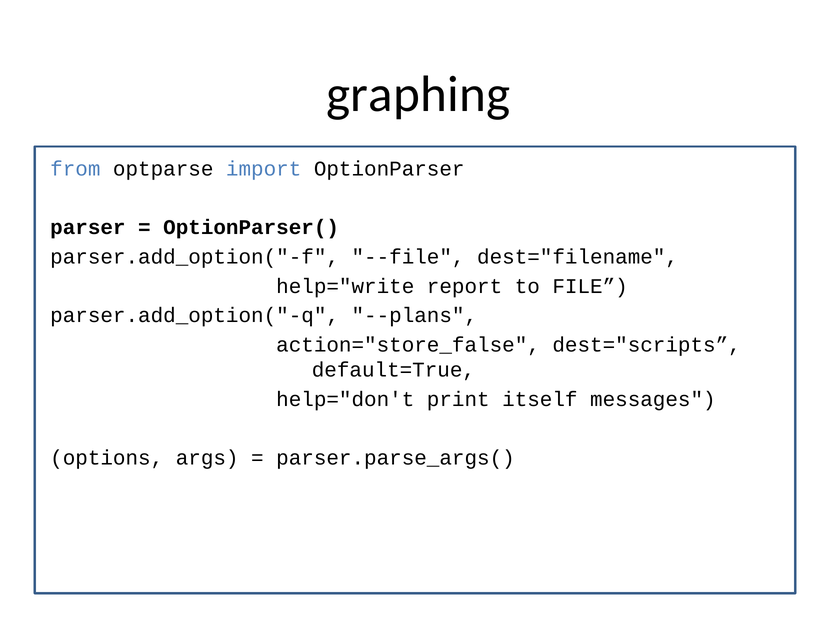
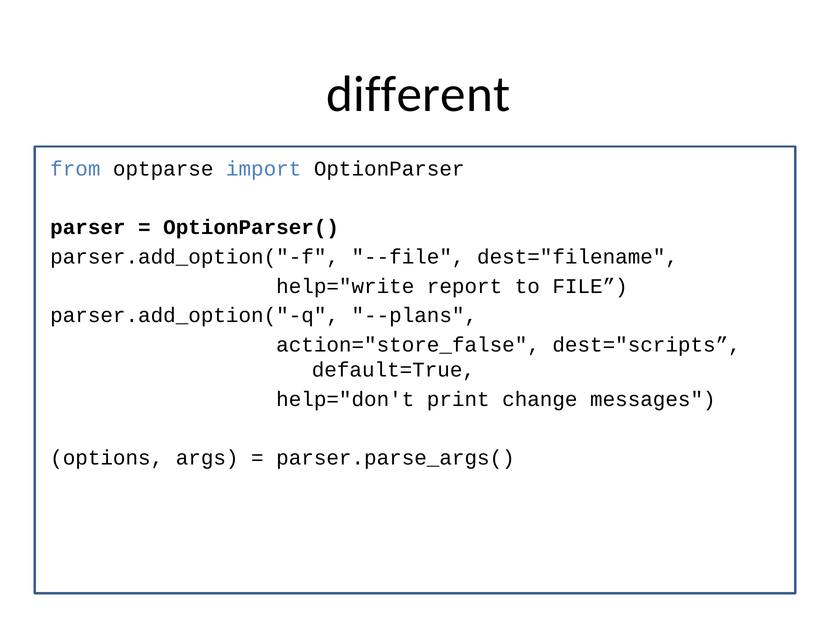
graphing: graphing -> different (418, 94)
itself: itself -> change (540, 399)
